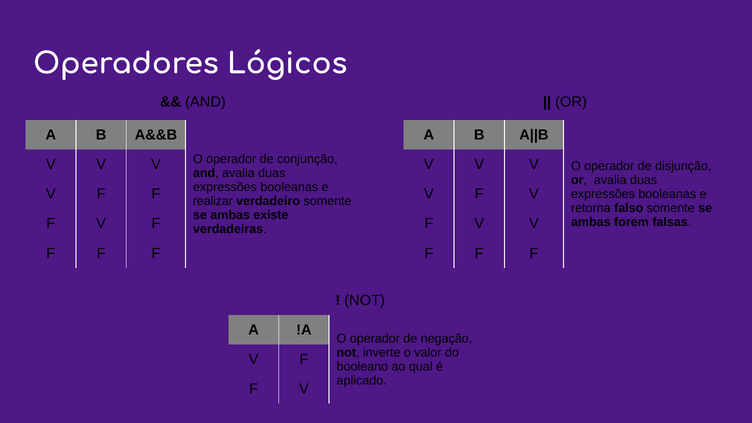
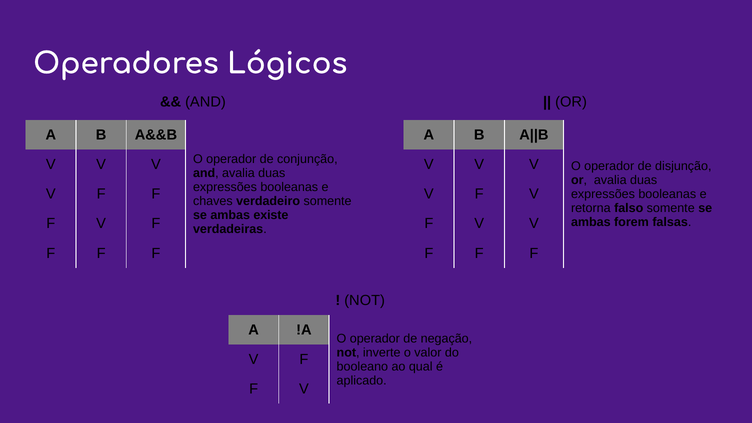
realizar: realizar -> chaves (213, 201)
